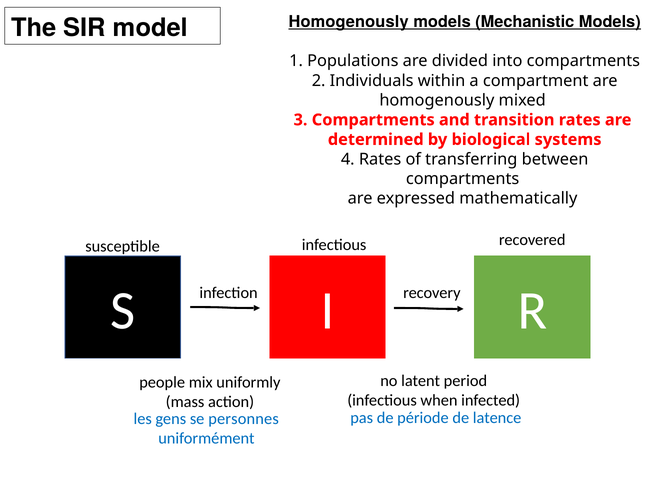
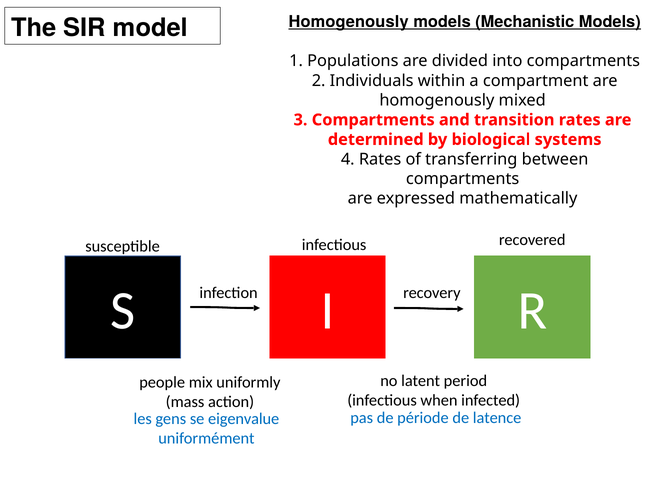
personnes: personnes -> eigenvalue (244, 419)
